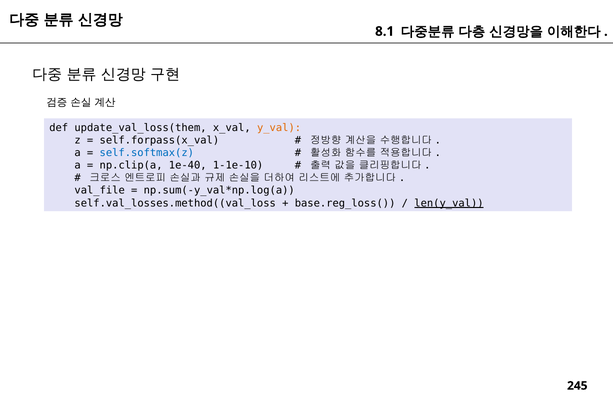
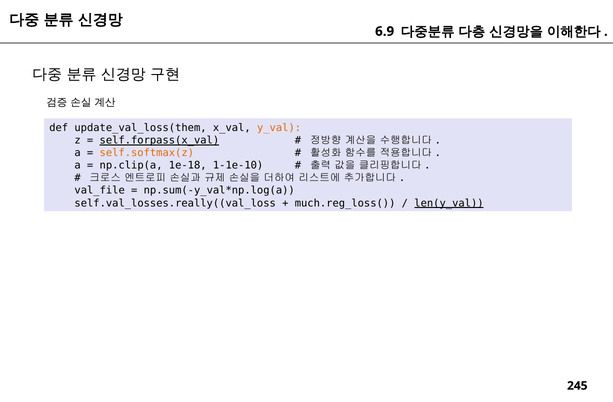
8.1: 8.1 -> 6.9 (385, 31)
self.forpass(x_val underline: none -> present (159, 141)
self.softmax(z colour: blue -> orange (147, 153)
1e-40: 1e-40 -> 1e-18 (188, 166)
self.val_losses.method((val_loss: self.val_losses.method((val_loss -> self.val_losses.really((val_loss (175, 203)
base.reg_loss(: base.reg_loss( -> much.reg_loss( (345, 203)
